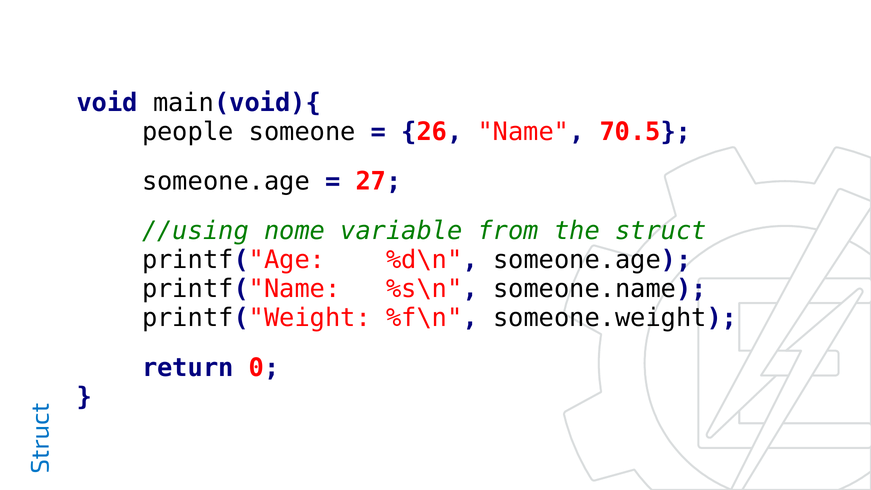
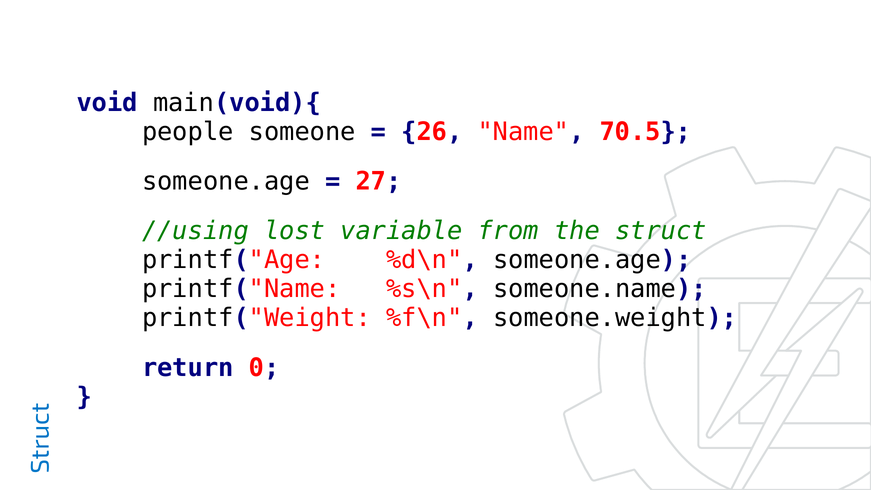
nome: nome -> lost (295, 231)
